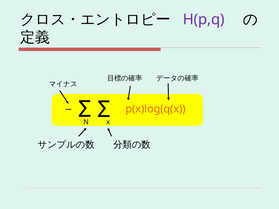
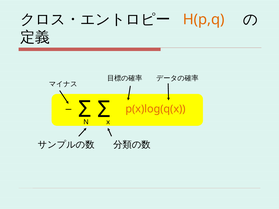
H(p,q colour: purple -> orange (204, 20)
